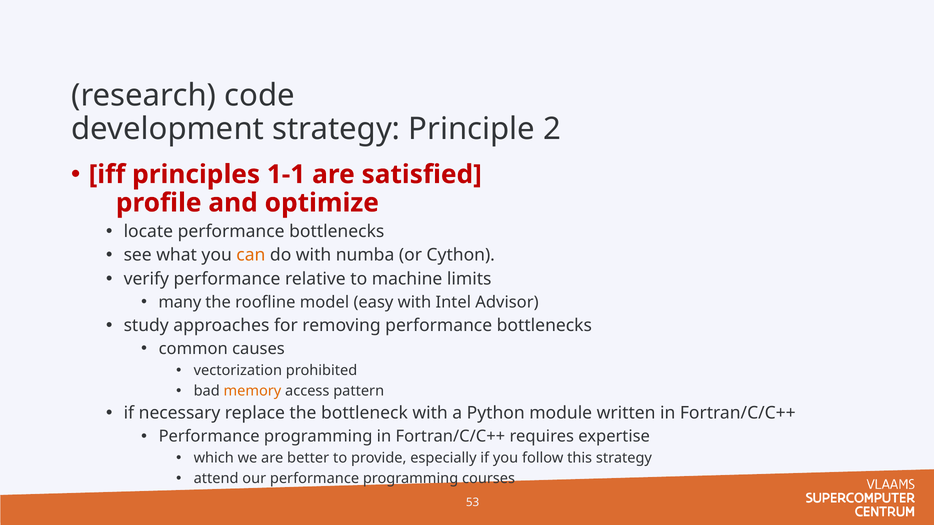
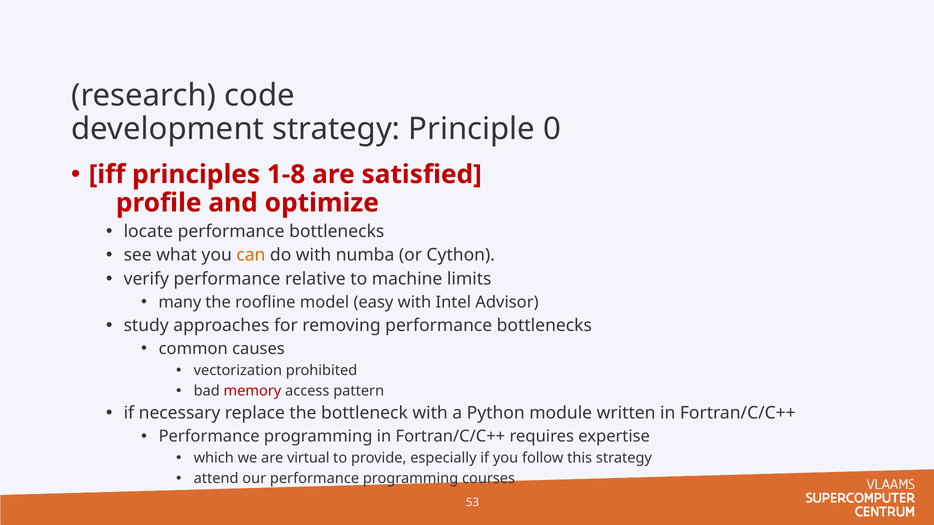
2: 2 -> 0 (552, 129)
1-1: 1-1 -> 1-8 (286, 175)
memory colour: orange -> red (252, 391)
better: better -> virtual (308, 458)
